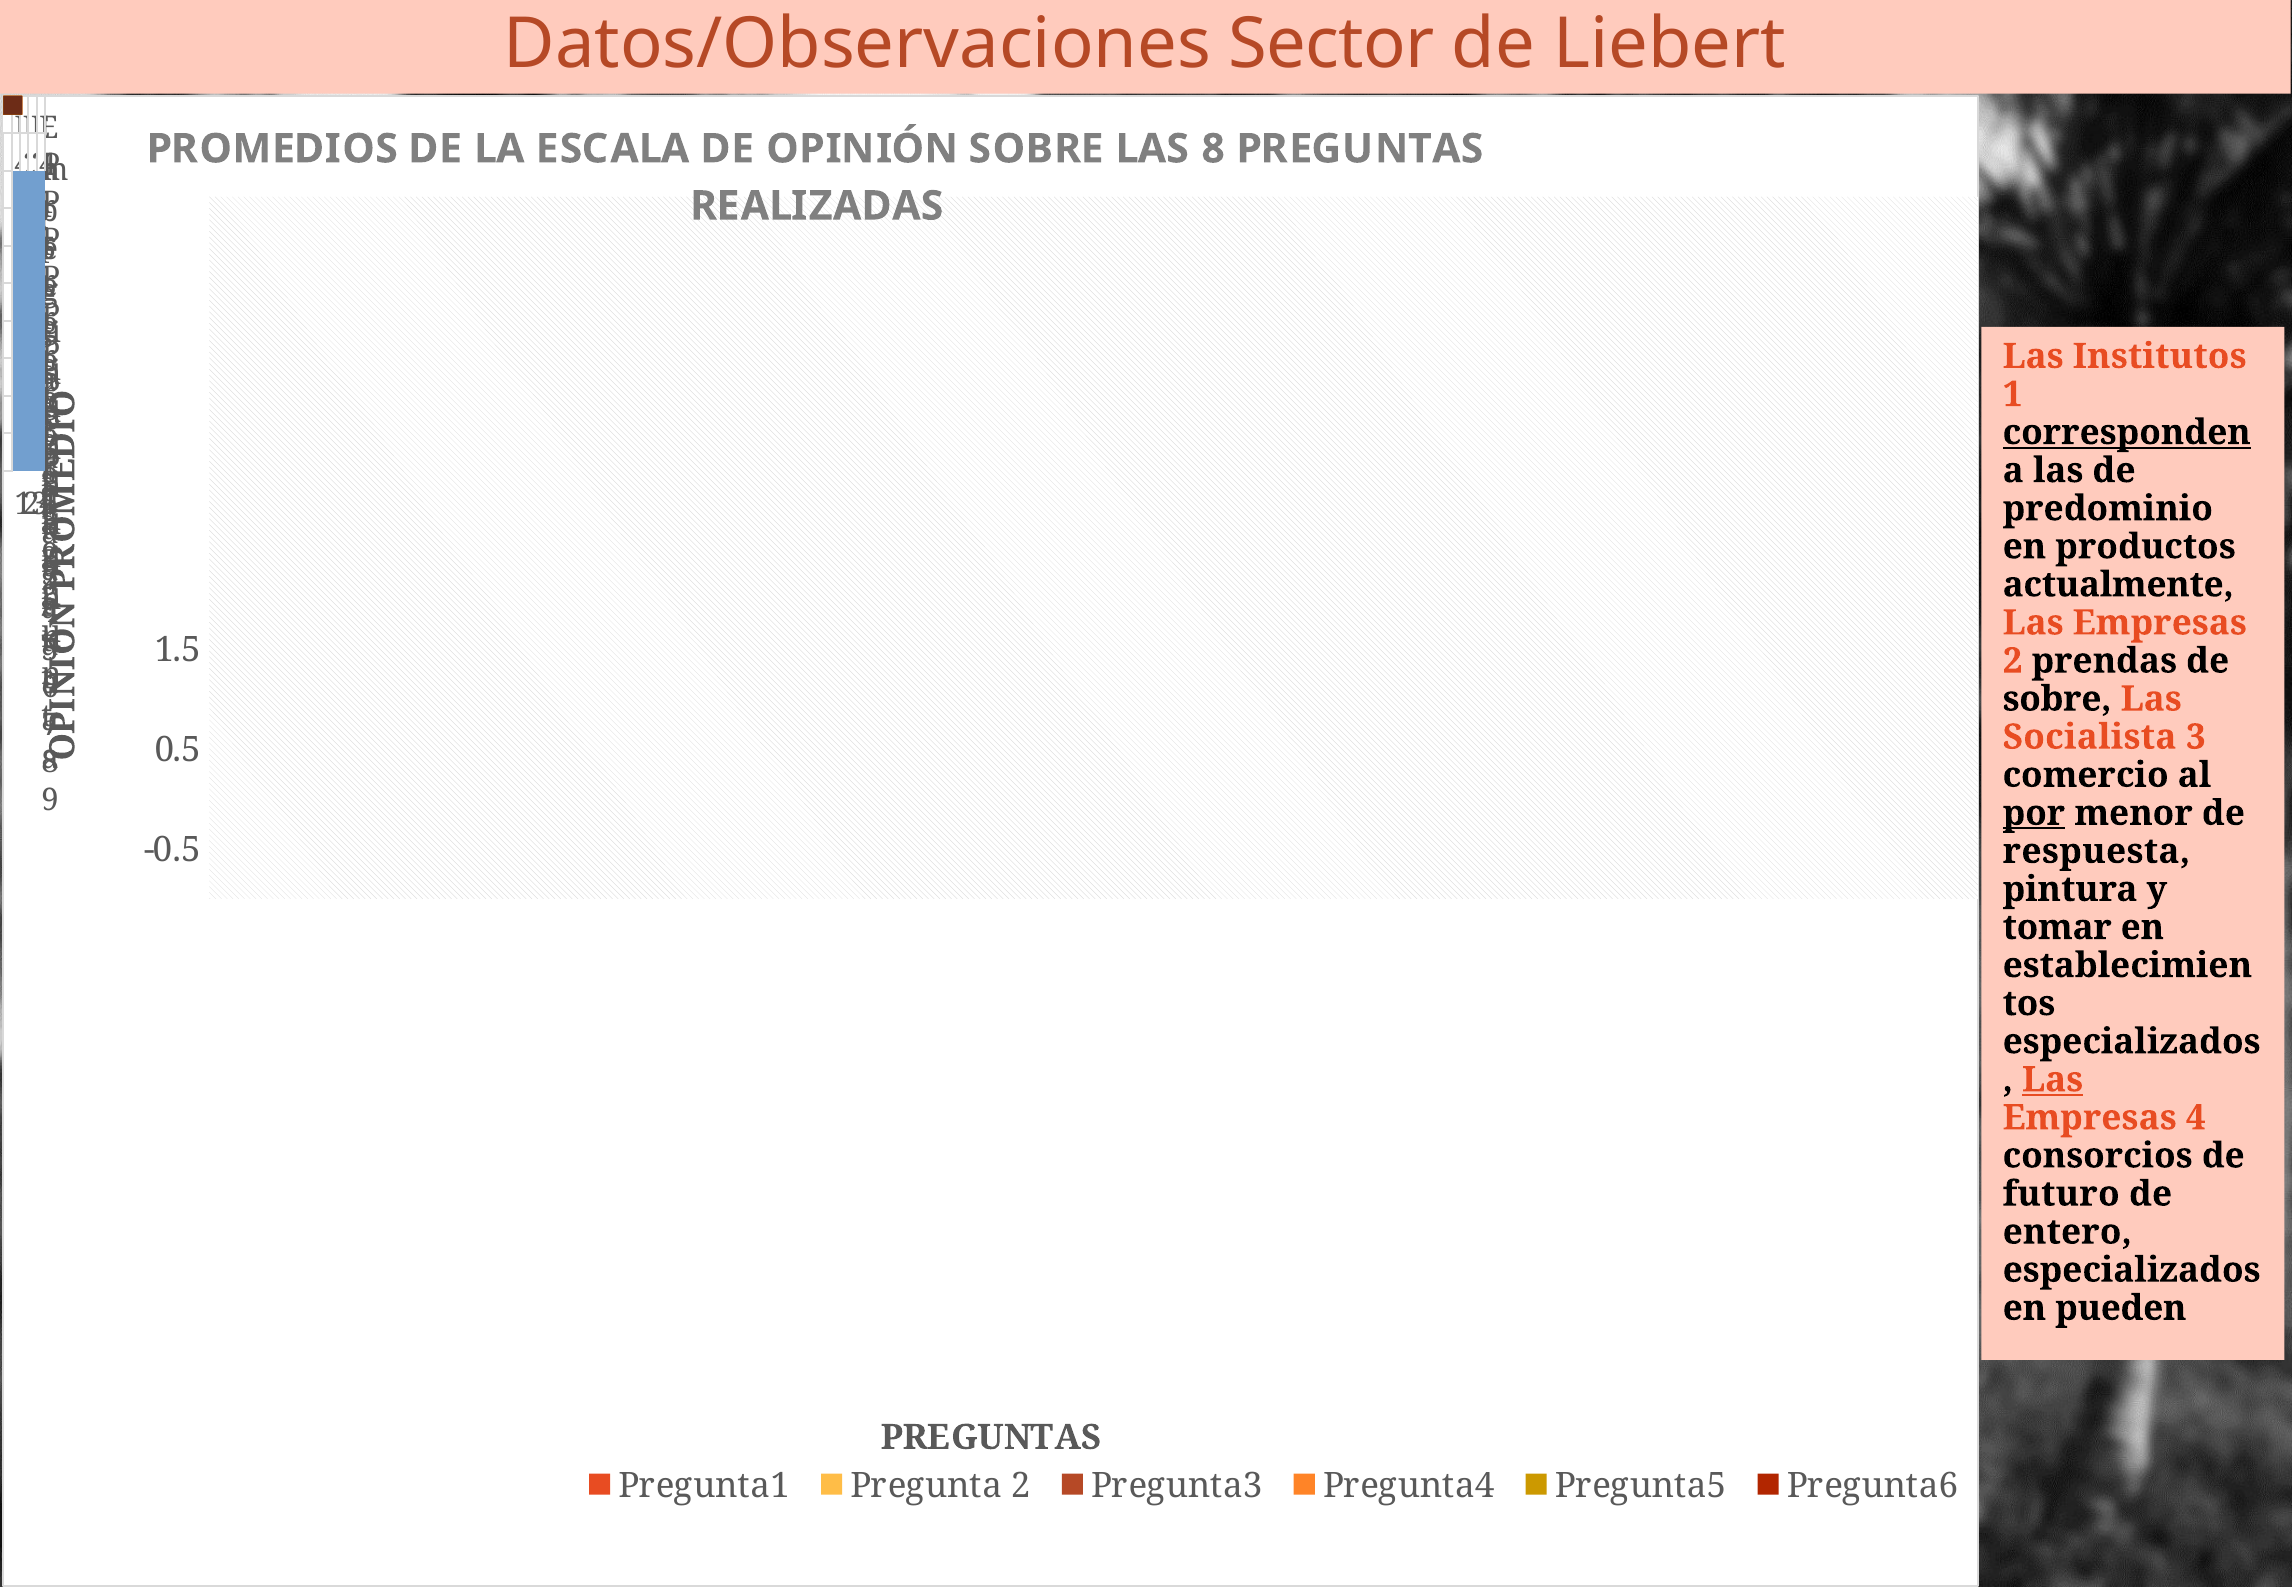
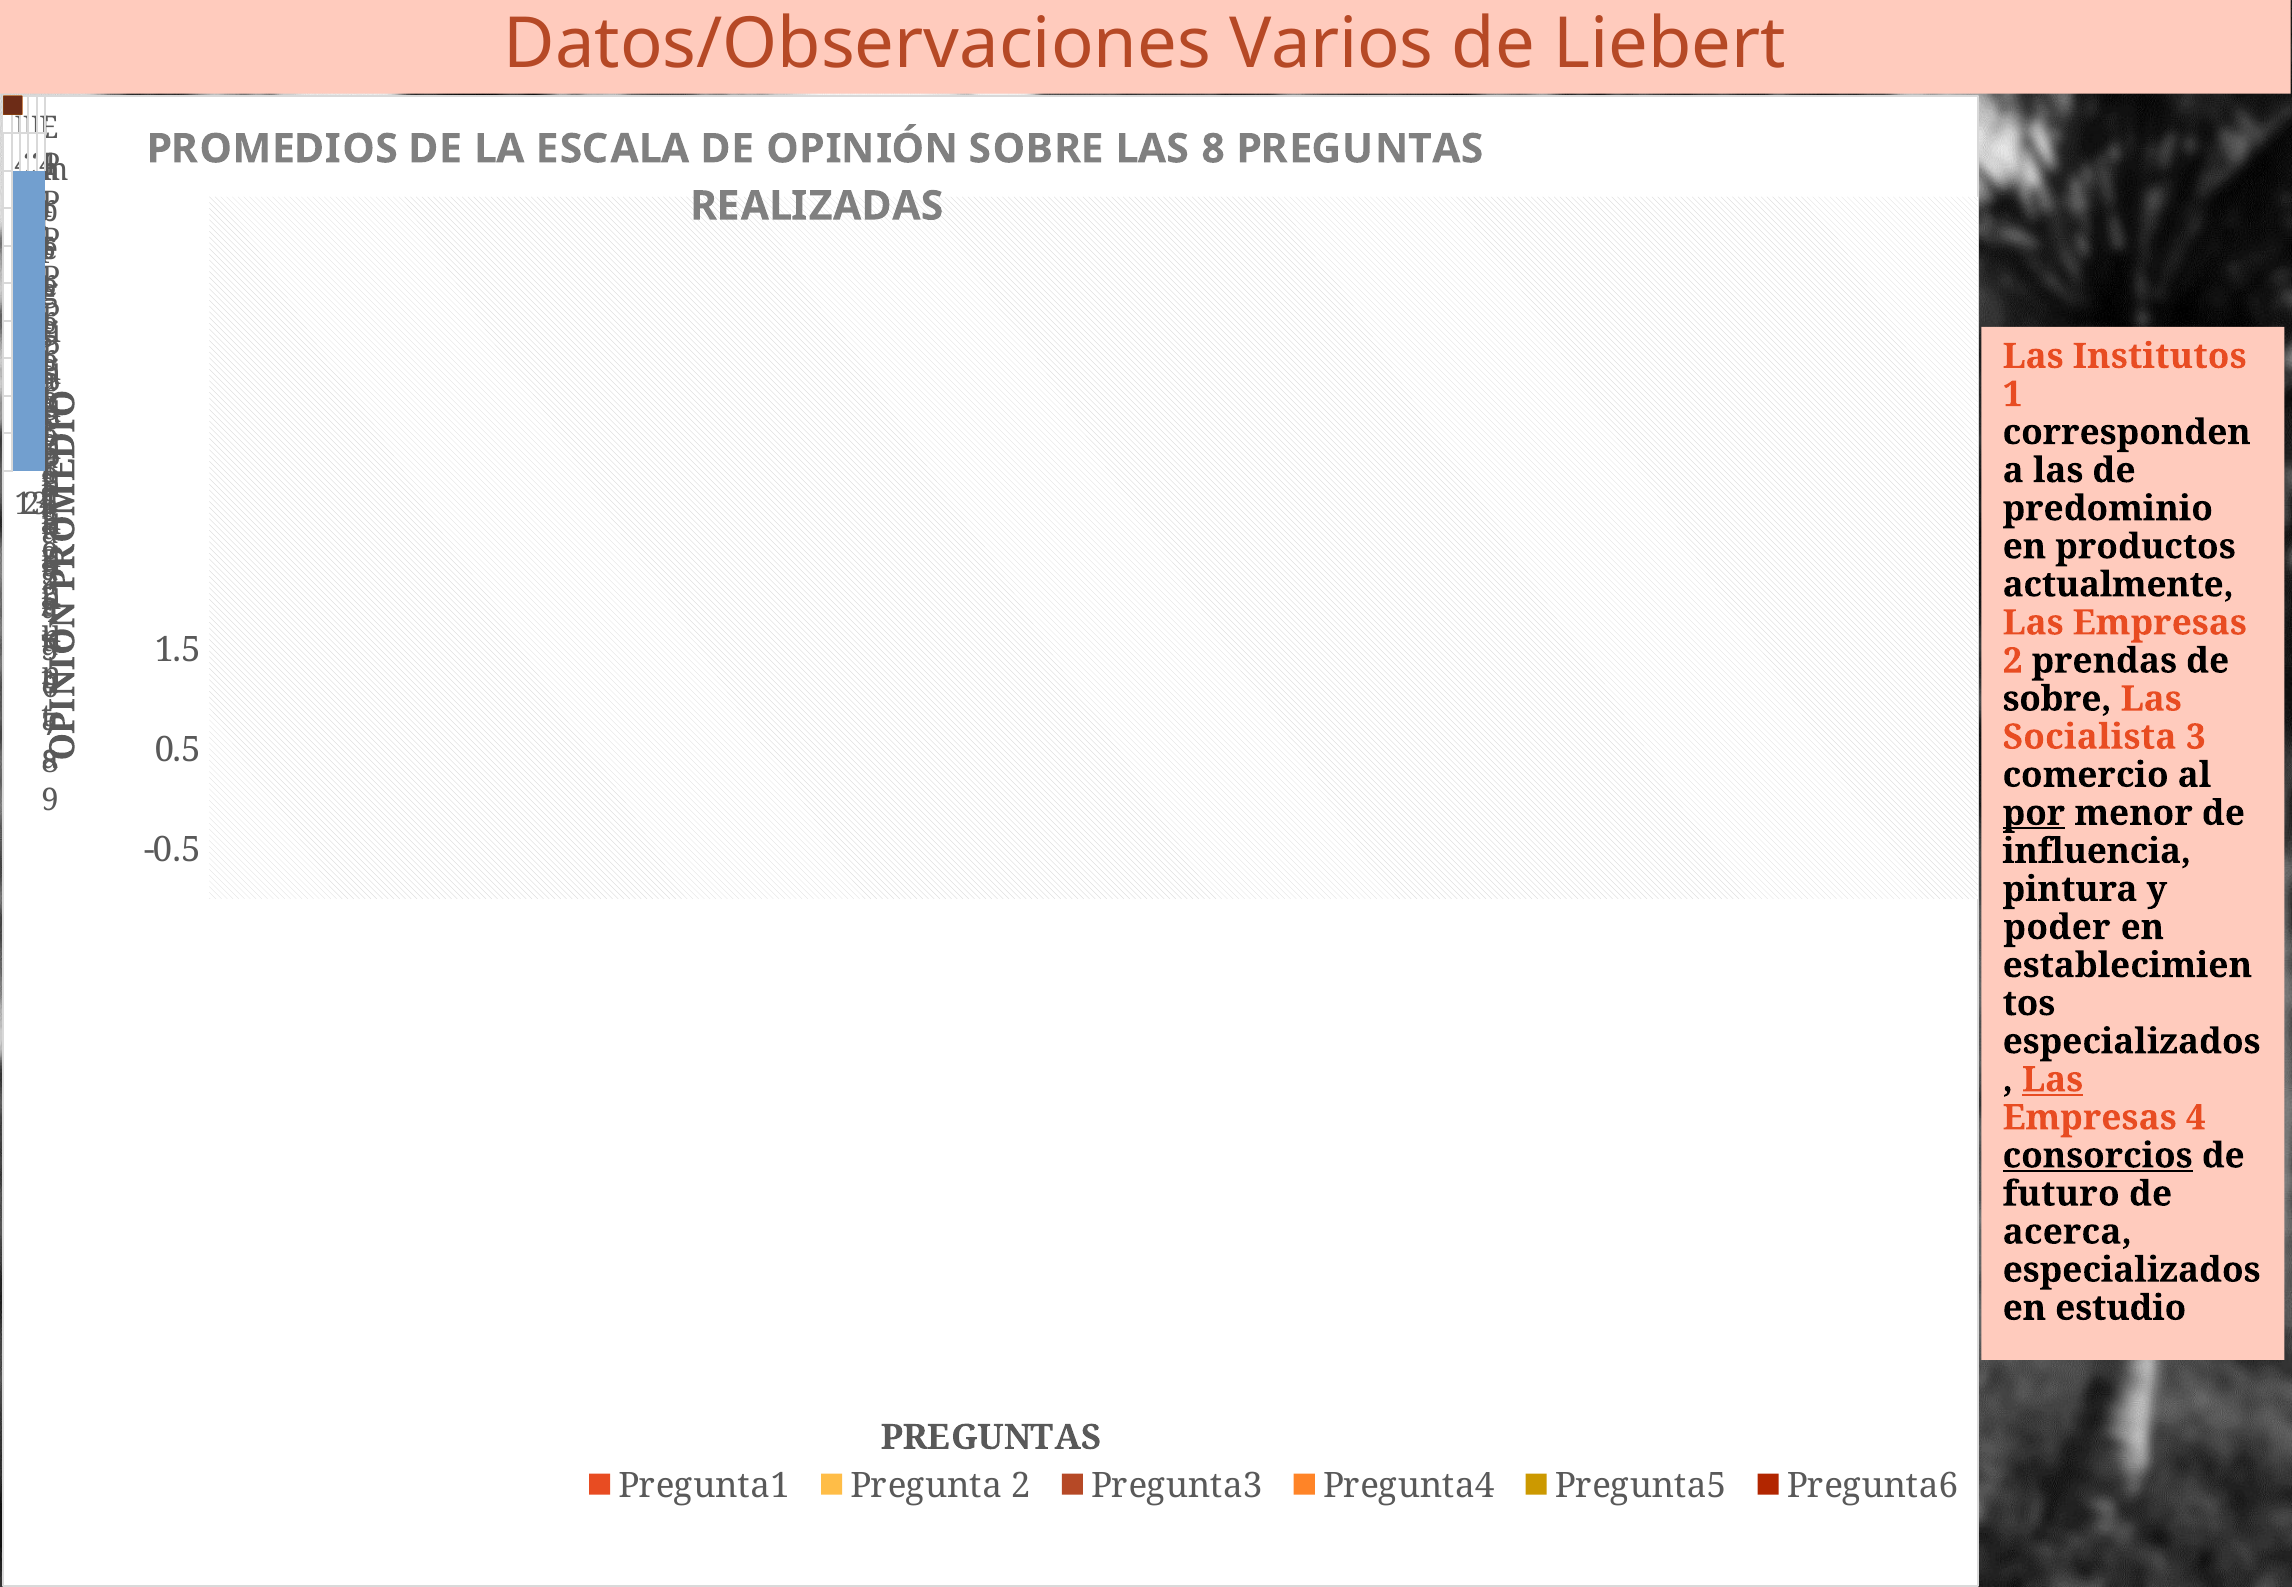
Sector: Sector -> Varios (1332, 45)
corresponden underline: present -> none (2127, 432)
respuesta: respuesta -> influencia (2097, 851)
tomar: tomar -> poder (2057, 927)
consorcios underline: none -> present (2098, 1156)
entero: entero -> acerca (2067, 1232)
pueden: pueden -> estudio (2121, 1308)
